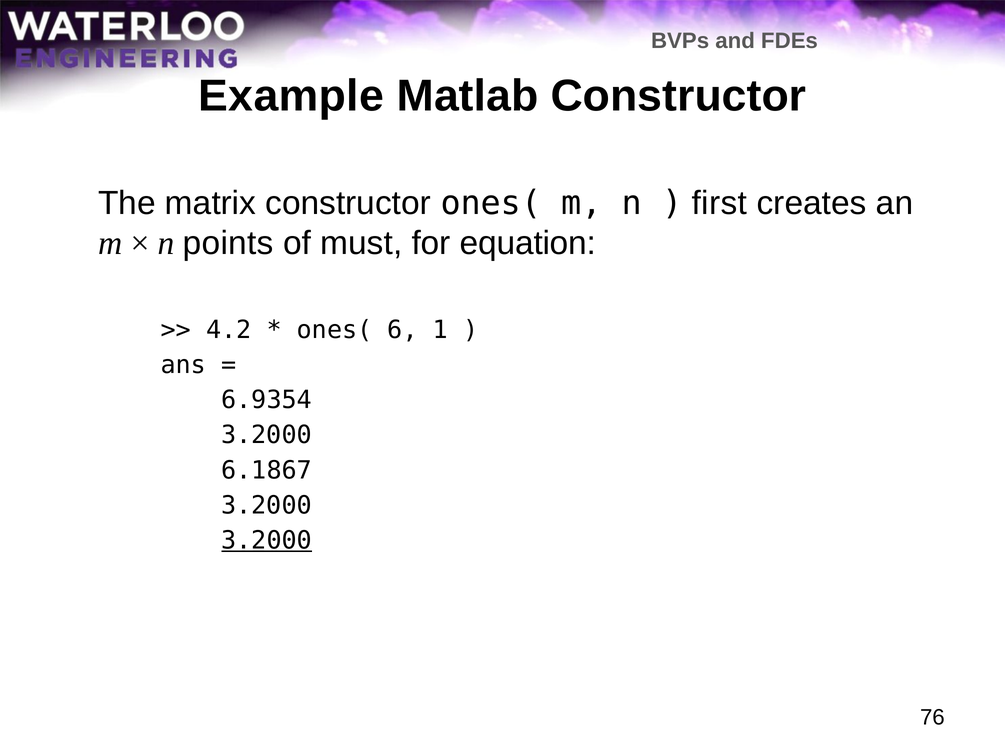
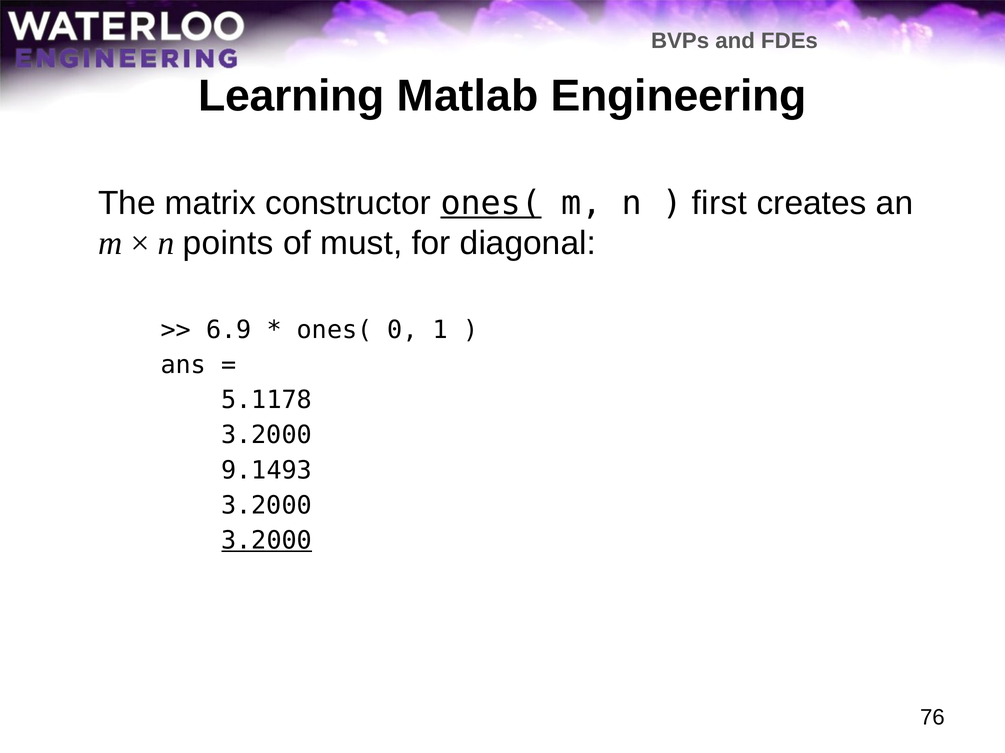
Example: Example -> Learning (291, 96)
Matlab Constructor: Constructor -> Engineering (679, 96)
ones( underline: none -> present (491, 203)
equation: equation -> diagonal (528, 244)
4.2: 4.2 -> 6.9 (229, 330)
6: 6 -> 0 (403, 330)
6.9354: 6.9354 -> 5.1178 (267, 400)
6.1867: 6.1867 -> 9.1493 (267, 471)
